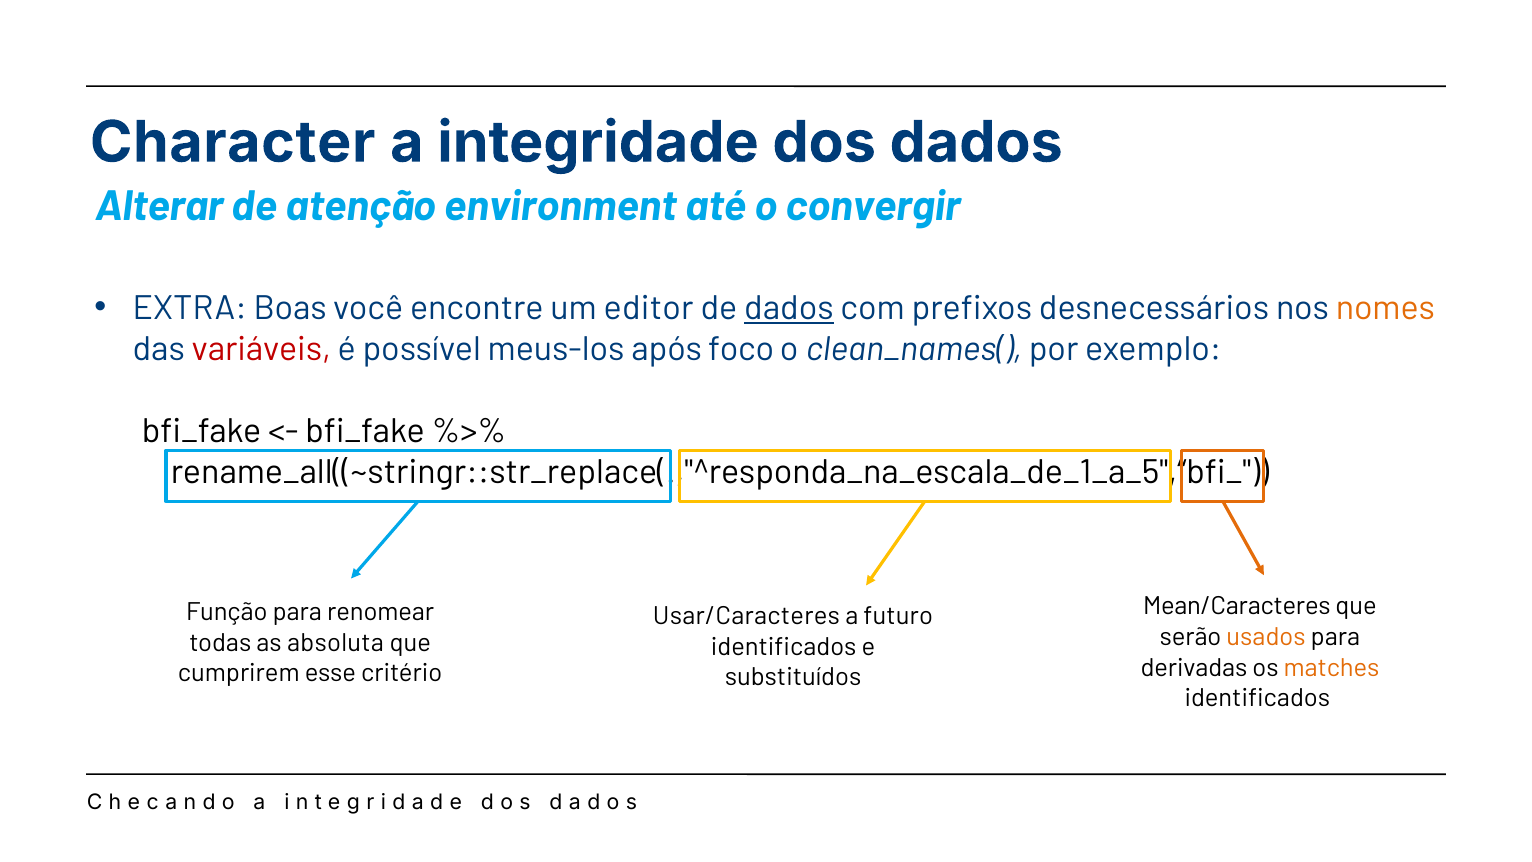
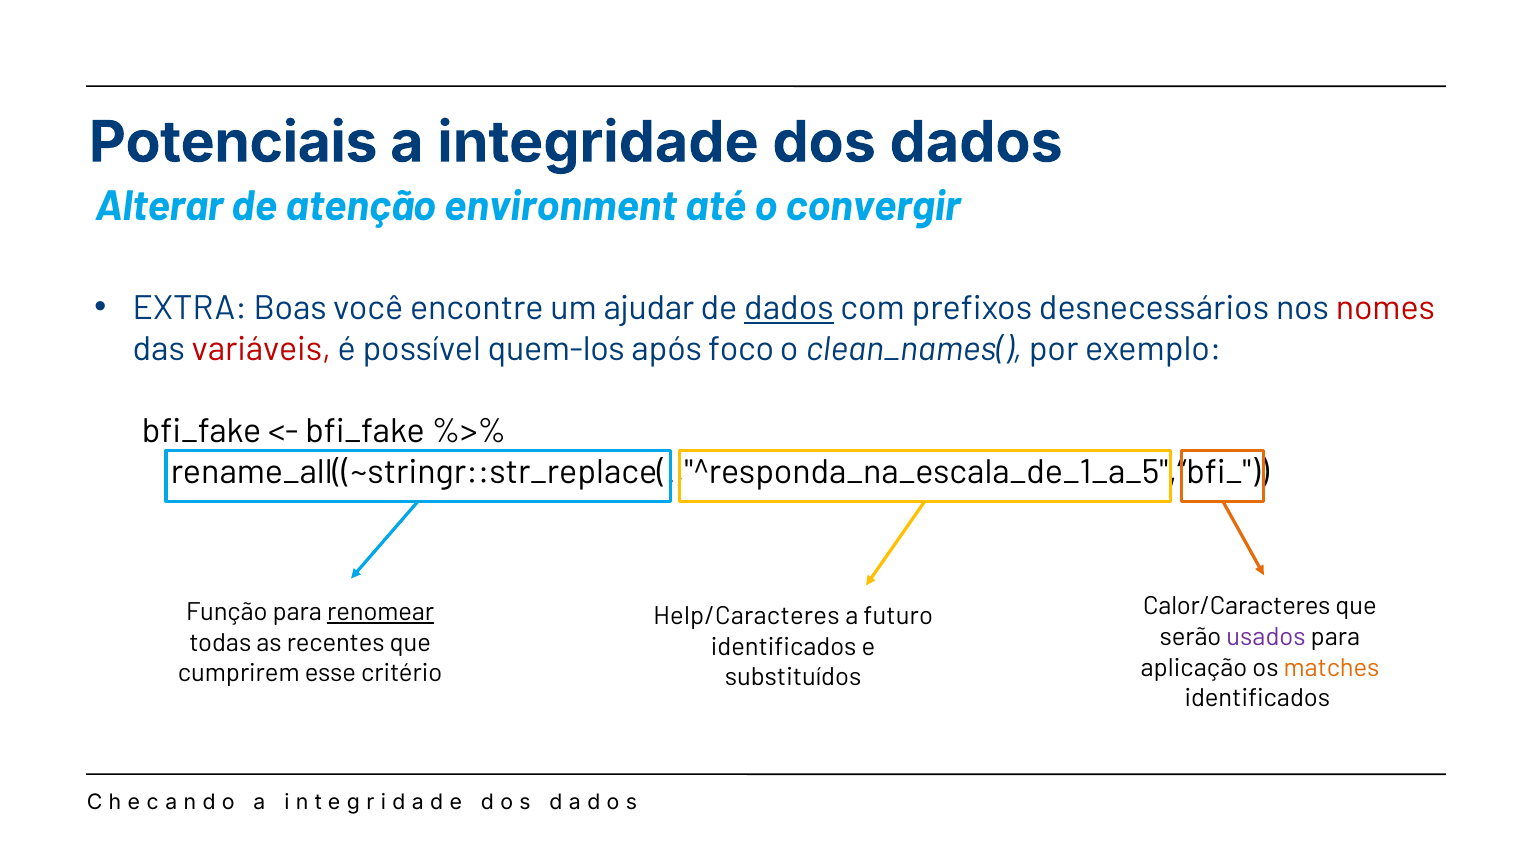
Character: Character -> Potenciais (233, 143)
editor: editor -> ajudar (649, 308)
nomes colour: orange -> red (1385, 308)
meus-los: meus-los -> quem-los (556, 349)
Mean/Caracteres: Mean/Caracteres -> Calor/Caracteres (1237, 606)
renomear underline: none -> present (381, 612)
Usar/Caracteres: Usar/Caracteres -> Help/Caracteres (746, 616)
usados colour: orange -> purple (1266, 637)
absoluta: absoluta -> recentes (336, 643)
derivadas: derivadas -> aplicação (1194, 667)
